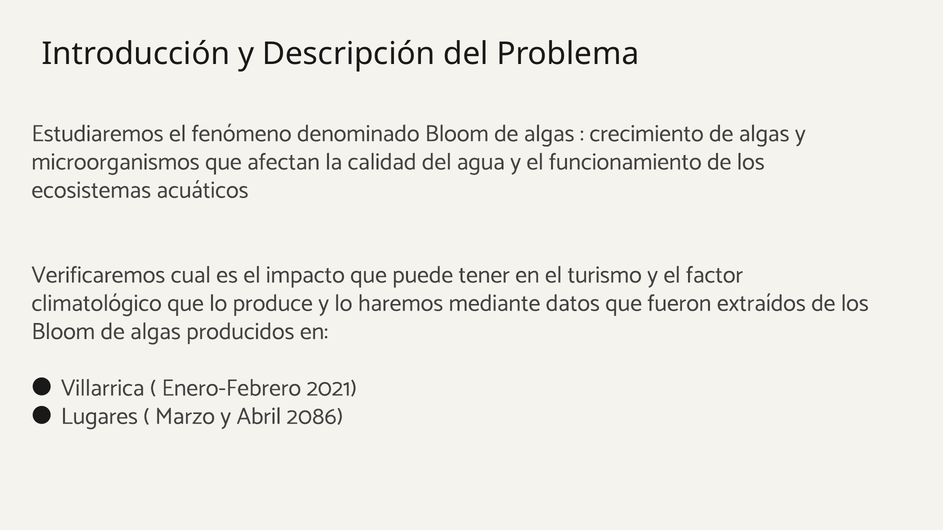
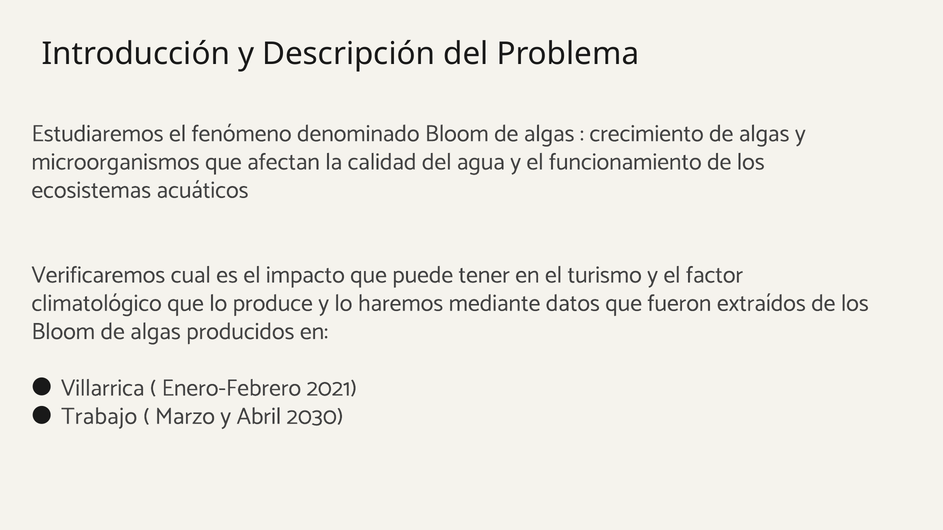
Lugares: Lugares -> Trabajo (99, 416)
2086: 2086 -> 2030 (315, 416)
